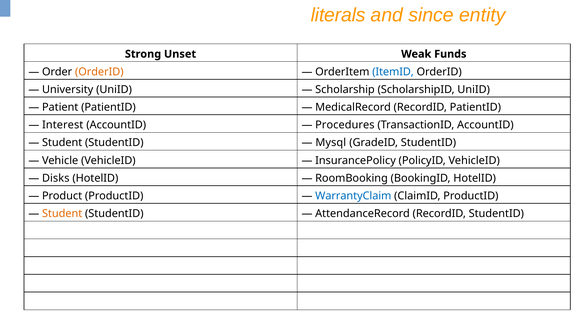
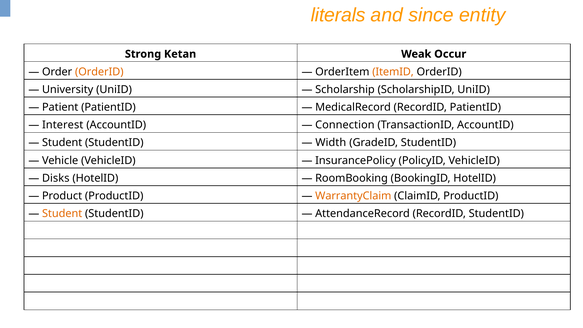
Unset: Unset -> Ketan (180, 54)
Funds: Funds -> Occur (450, 54)
ItemID colour: blue -> orange (393, 72)
Procedures: Procedures -> Connection (345, 125)
Mysql: Mysql -> Width (331, 143)
WarrantyClaim colour: blue -> orange (353, 196)
